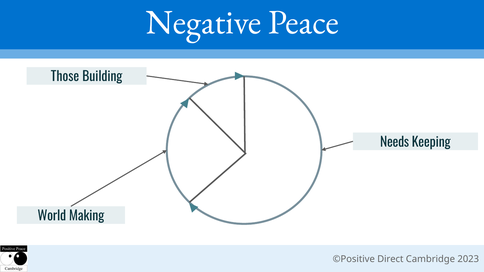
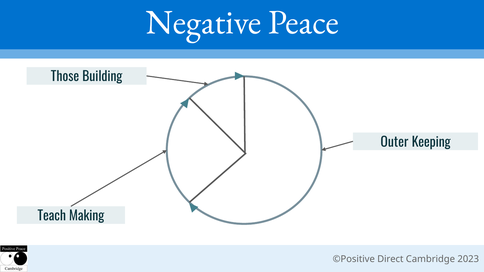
Needs: Needs -> Outer (394, 142)
World: World -> Teach (52, 216)
